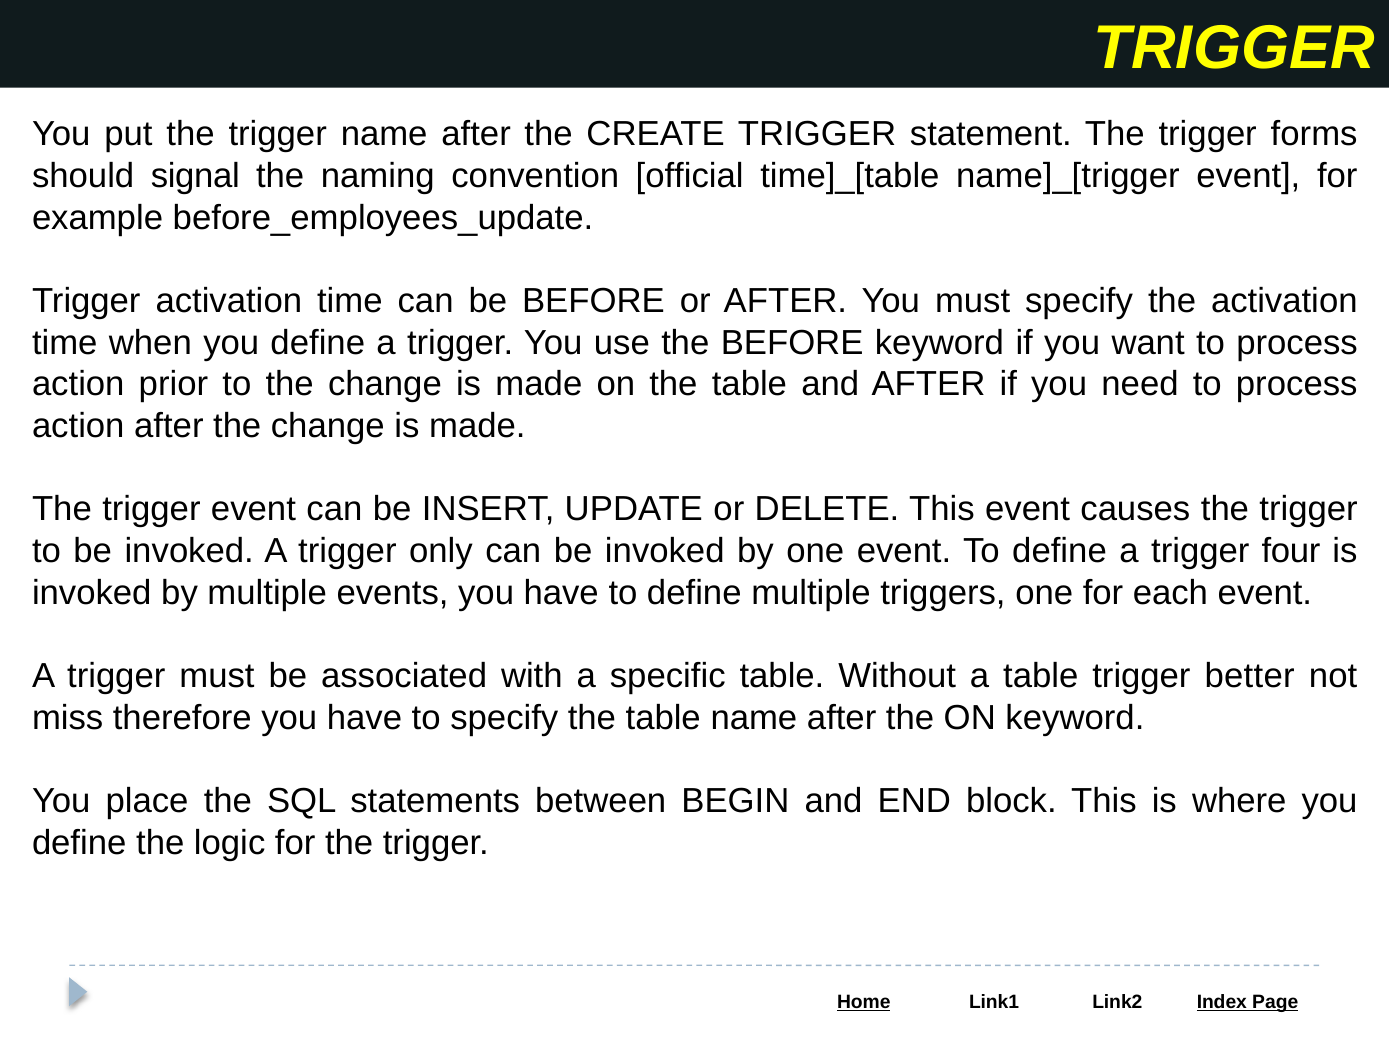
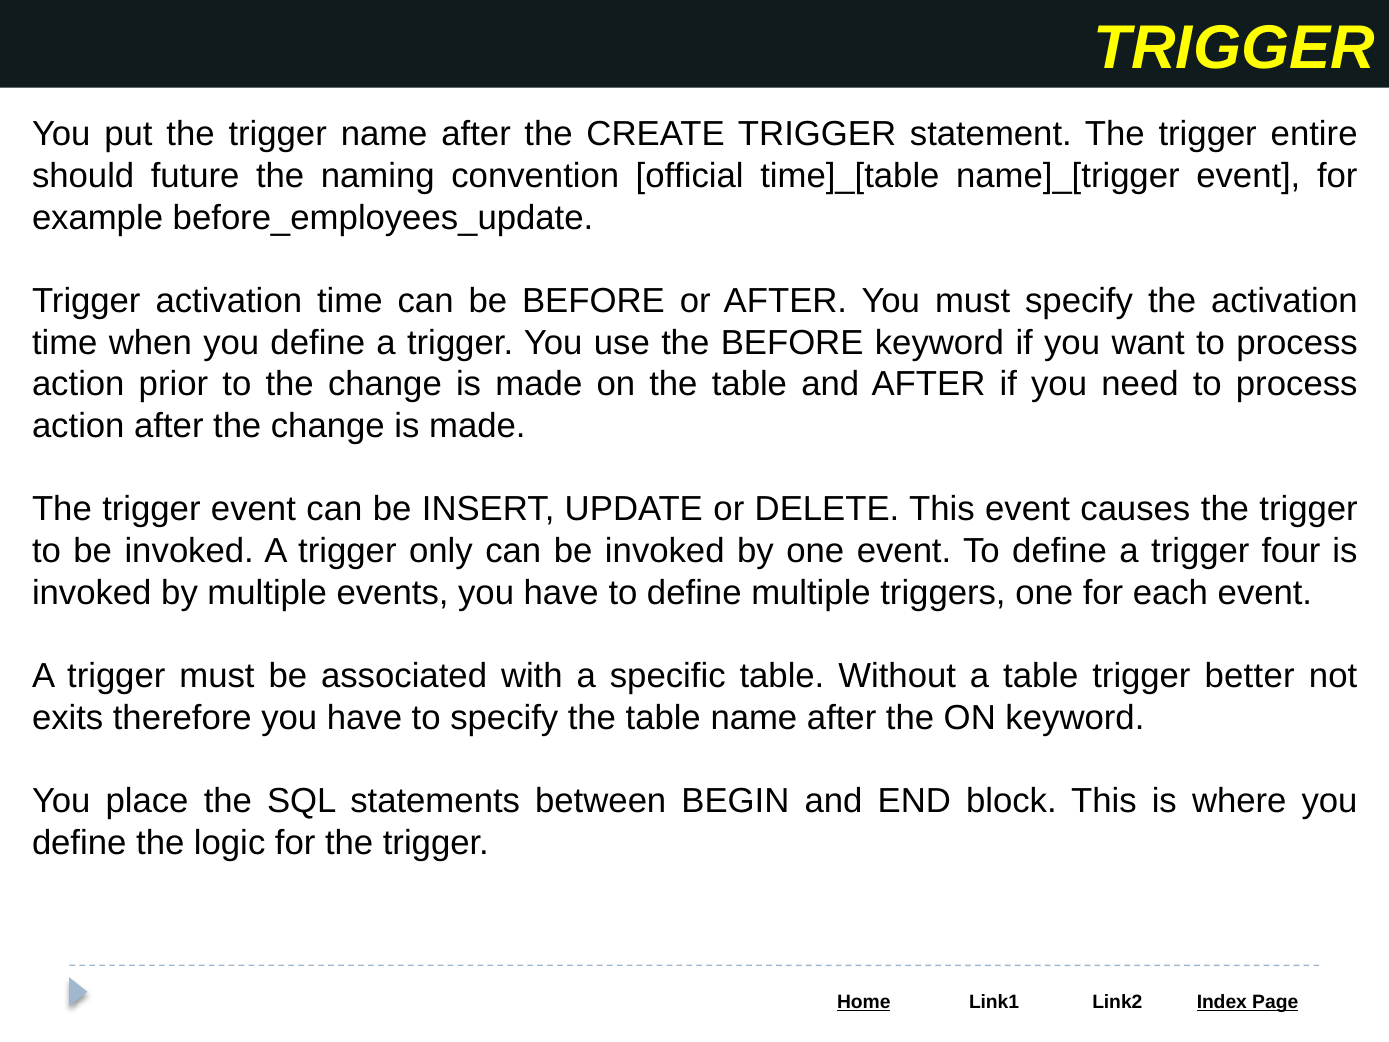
forms: forms -> entire (1314, 134)
signal: signal -> future (195, 176)
miss: miss -> exits (68, 718)
